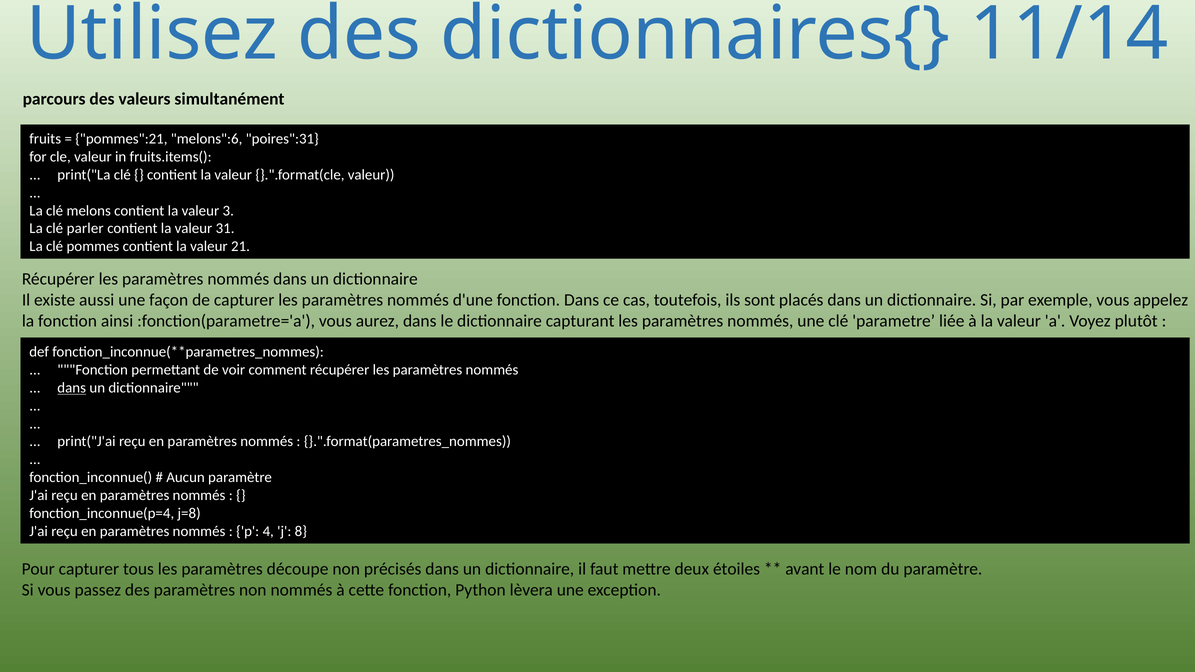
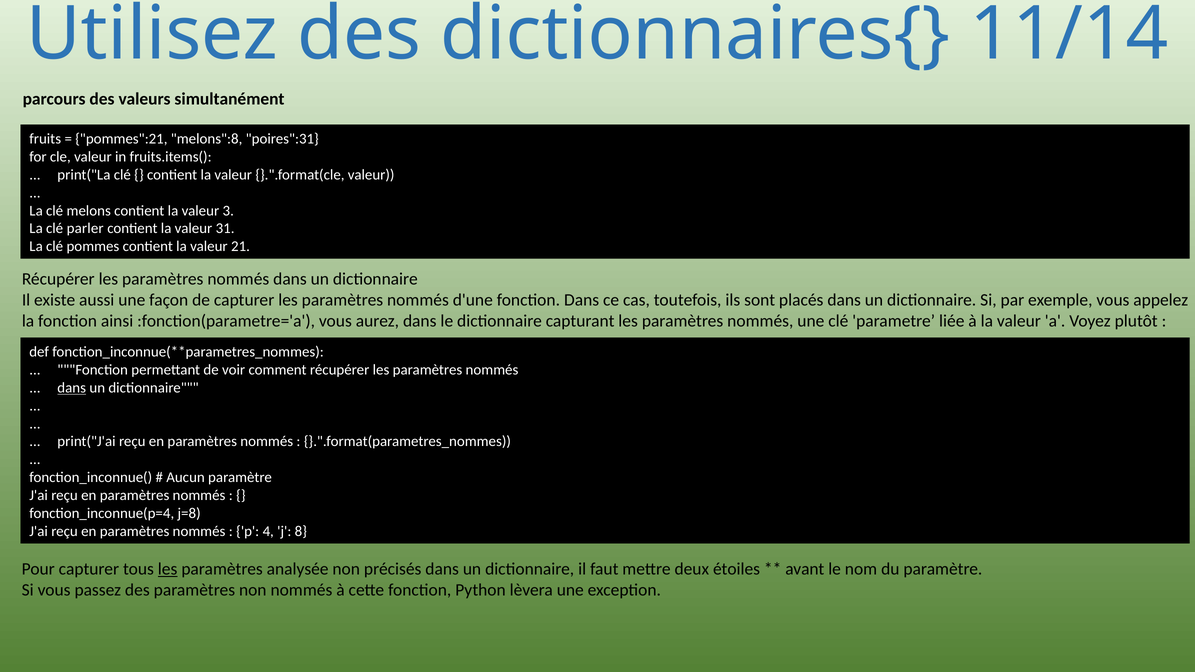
melons":6: melons":6 -> melons":8 (207, 139)
les underline: none -> present (168, 569)
découpe: découpe -> analysée (298, 569)
